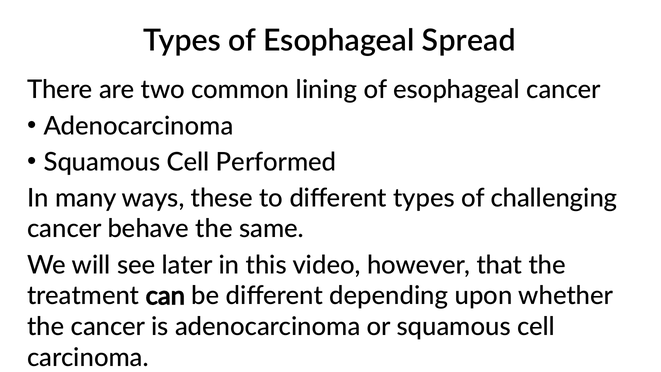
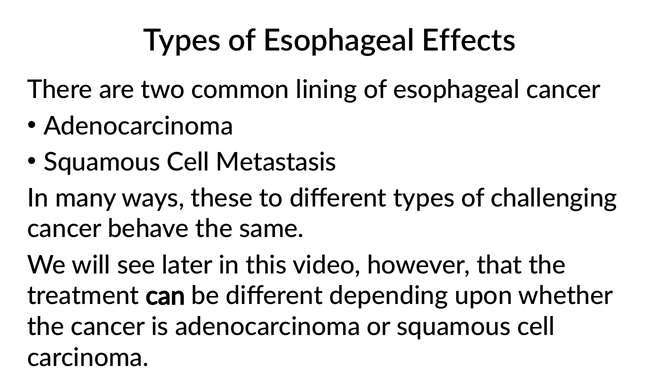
Spread: Spread -> Effects (469, 41)
Performed: Performed -> Metastasis (276, 162)
